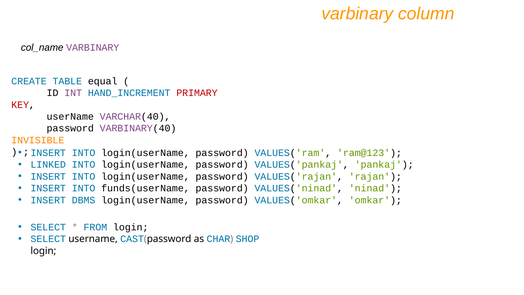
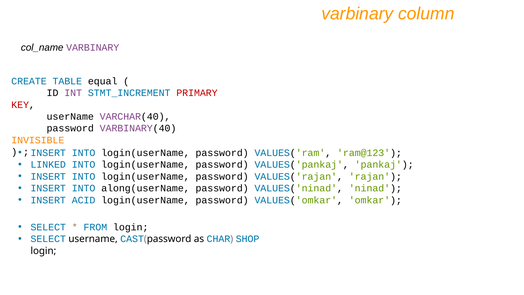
HAND_INCREMENT: HAND_INCREMENT -> STMT_INCREMENT (129, 93)
funds(userName: funds(userName -> along(userName (145, 188)
DBMS: DBMS -> ACID (84, 200)
